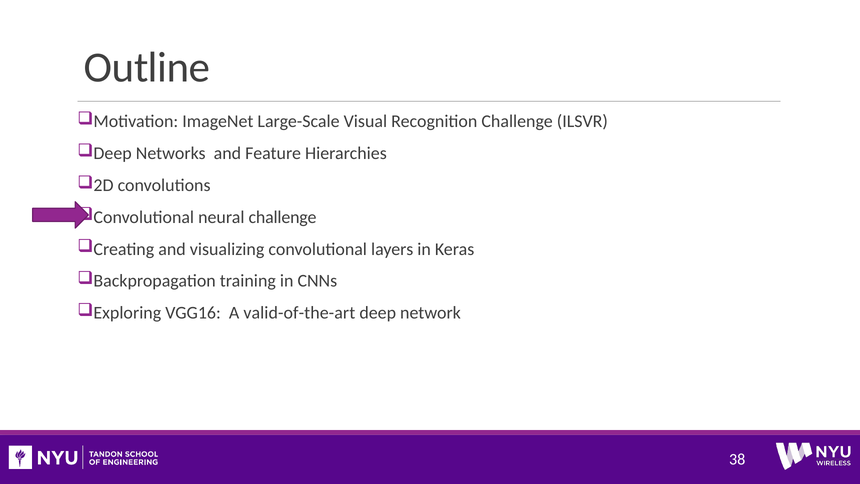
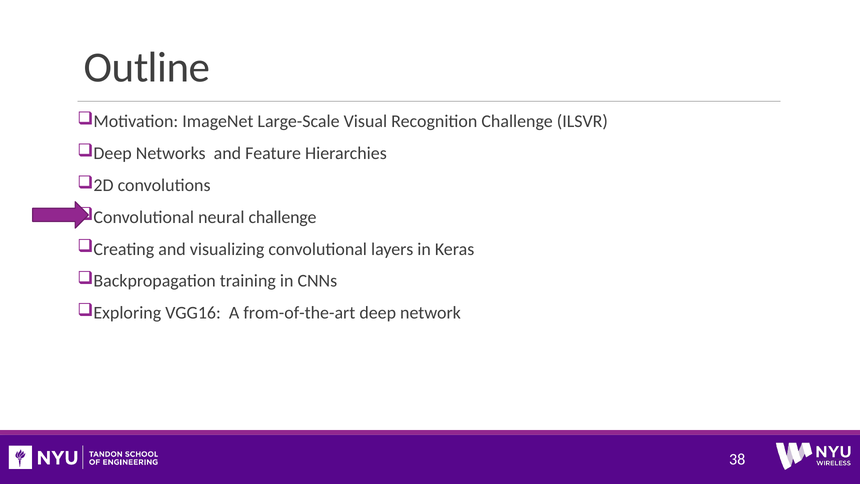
valid-of-the-art: valid-of-the-art -> from-of-the-art (299, 313)
